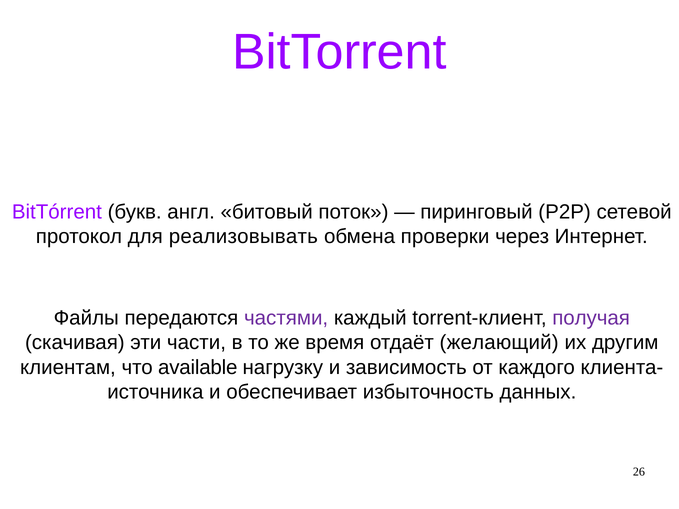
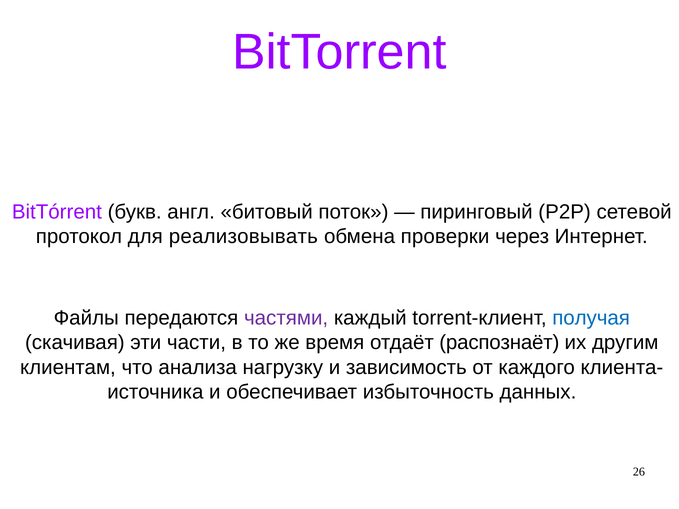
получая colour: purple -> blue (591, 318)
желающий: желающий -> распознаёт (499, 343)
available: available -> анализа (198, 367)
